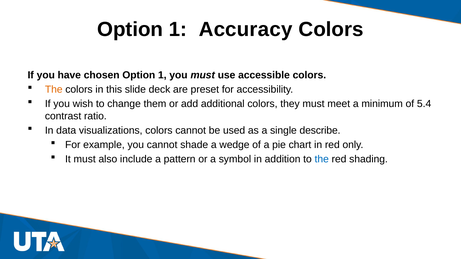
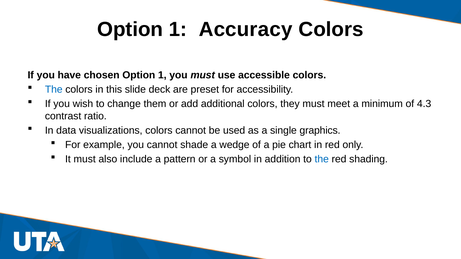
The colour: orange -> blue (54, 90)
5.4: 5.4 -> 4.3 (424, 104)
describe: describe -> graphics (320, 131)
